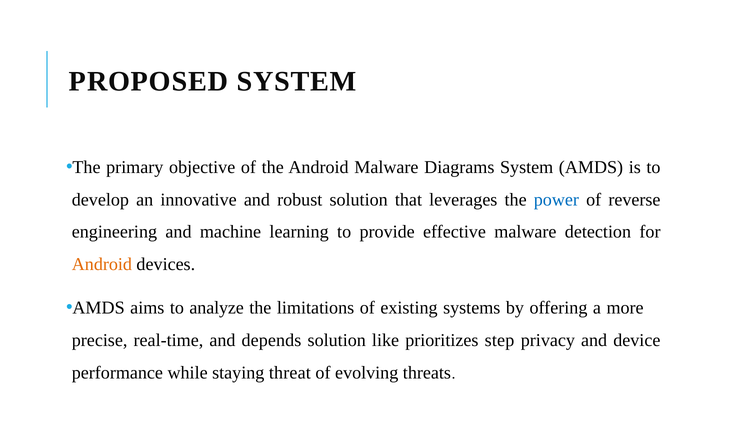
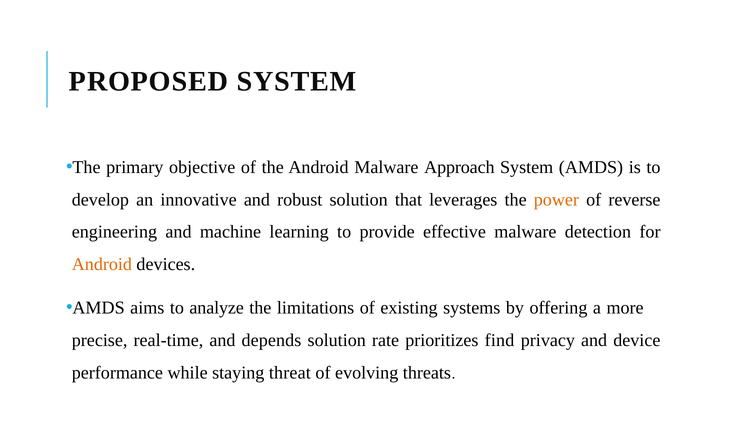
Diagrams: Diagrams -> Approach (459, 167)
power colour: blue -> orange (556, 200)
like: like -> rate (386, 341)
step: step -> find (500, 341)
